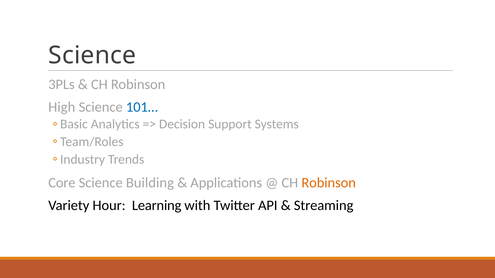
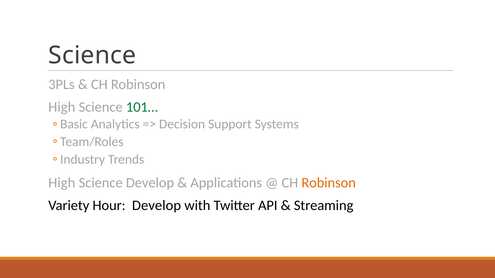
101… colour: blue -> green (142, 107)
Core: Core -> High (62, 183)
Science Building: Building -> Develop (150, 183)
Hour Learning: Learning -> Develop (157, 206)
